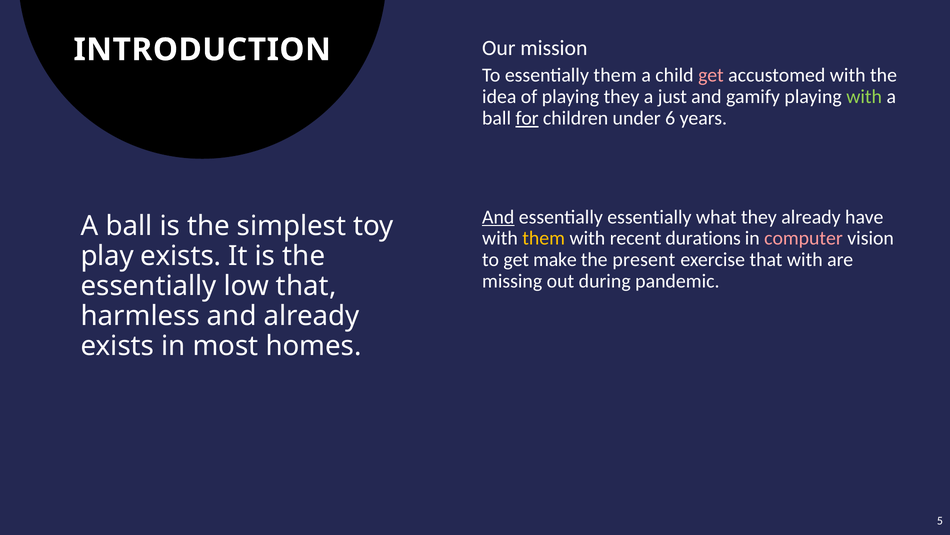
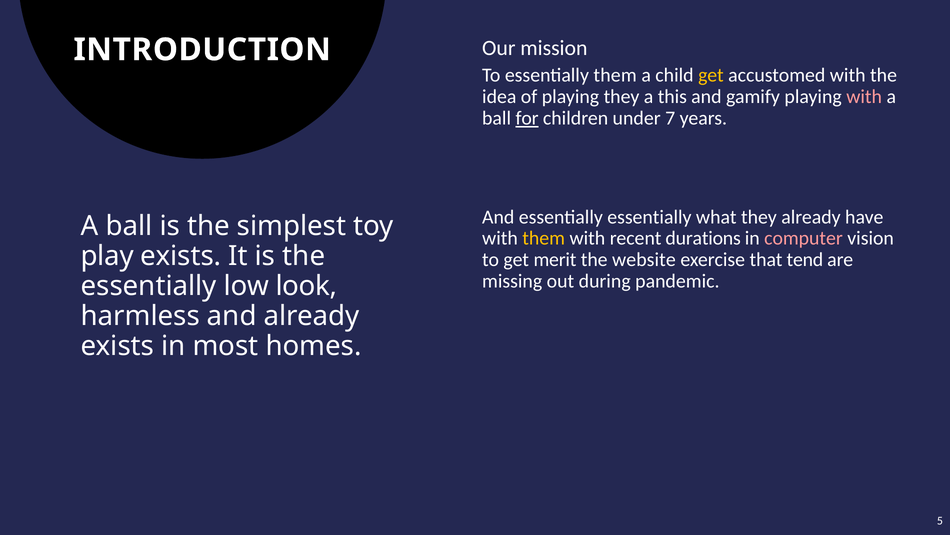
get colour: pink -> yellow (711, 75)
just: just -> this (672, 97)
with colour: light green -> pink (864, 97)
6: 6 -> 7 (670, 118)
And underline: present -> none (498, 217)
make: make -> merit (555, 260)
present: present -> website (644, 260)
that with: with -> tend (805, 260)
low that: that -> look (306, 286)
